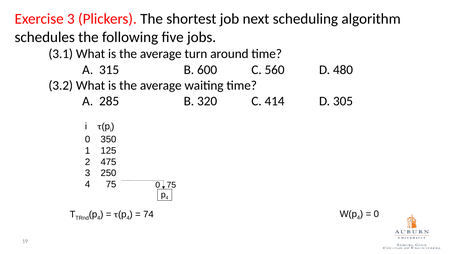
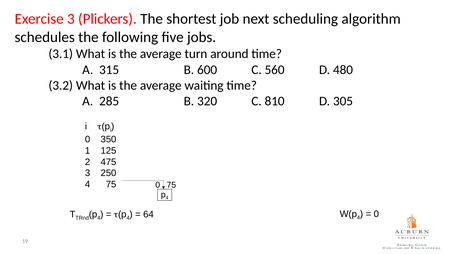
414: 414 -> 810 (275, 101)
74: 74 -> 64 (148, 214)
